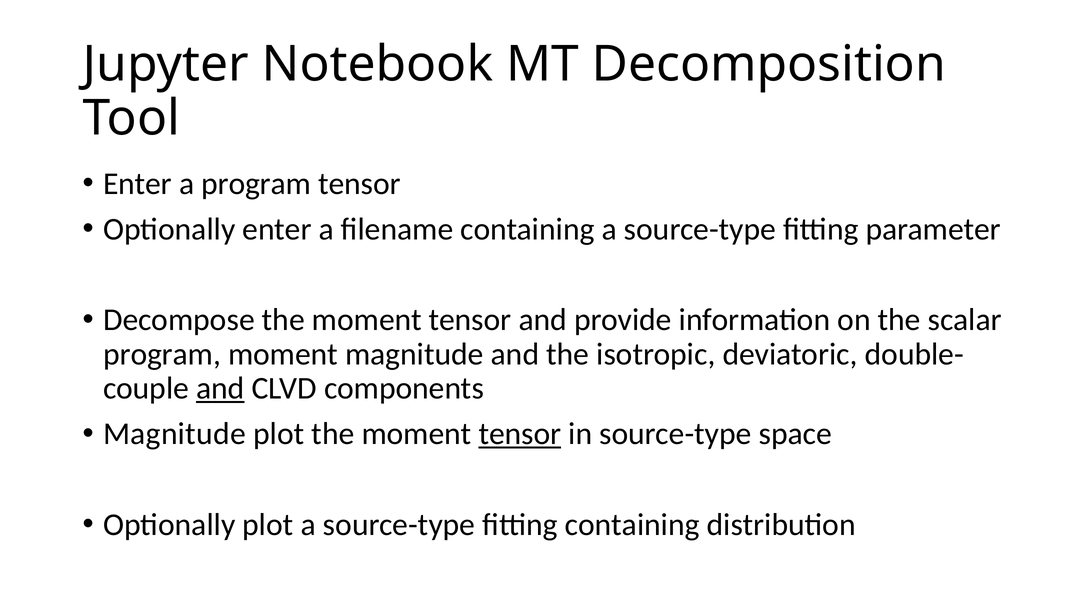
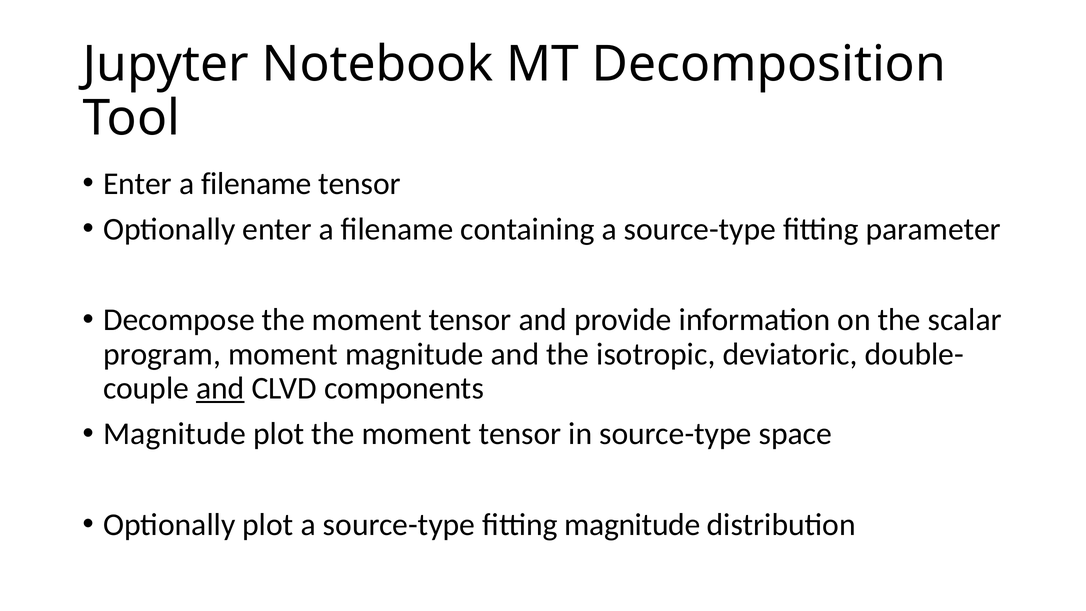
program: program -> filename (256, 184)
tensor underline: present -> none (520, 434)
fitting containing: containing -> magnitude (632, 525)
